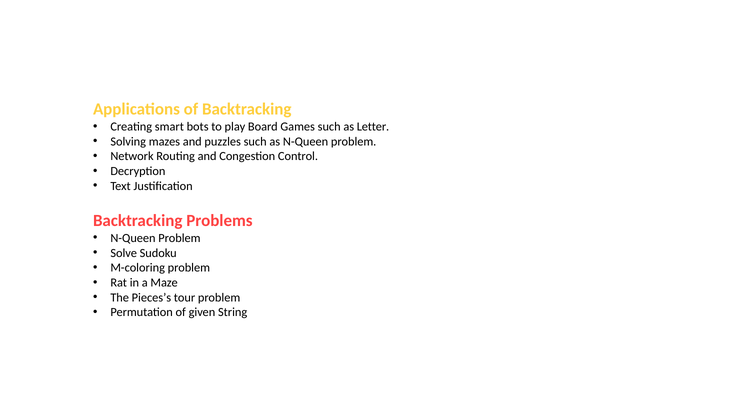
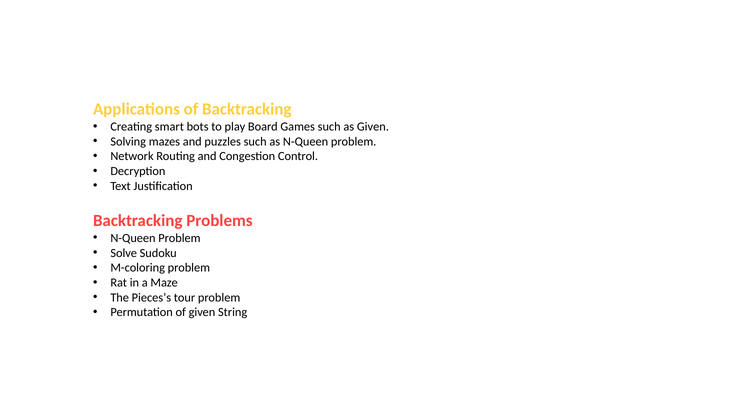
as Letter: Letter -> Given (373, 127)
